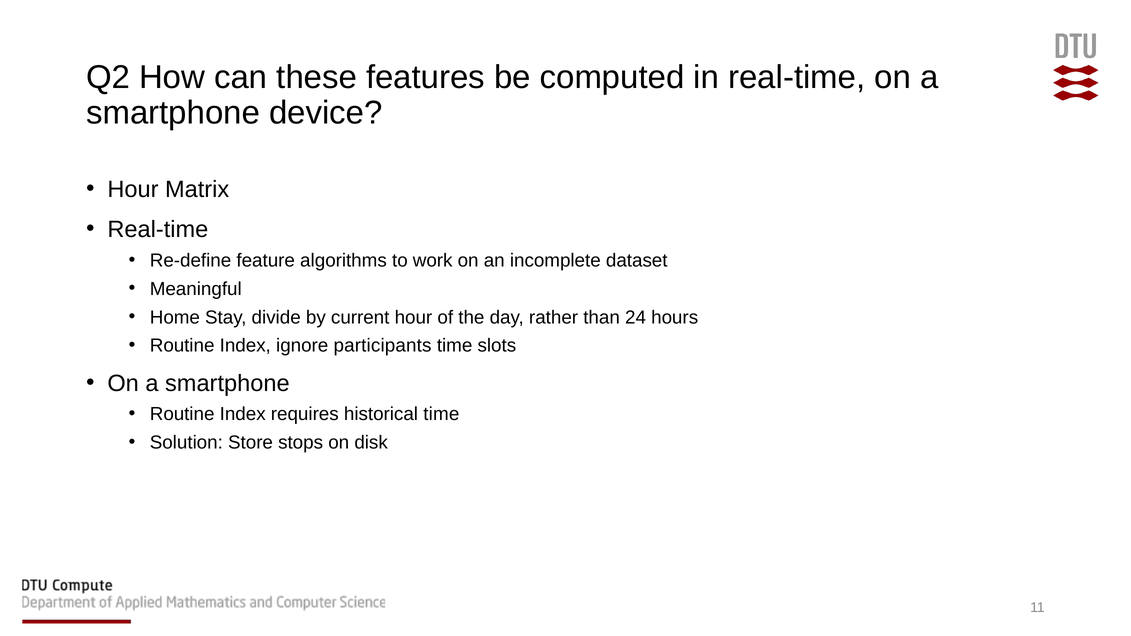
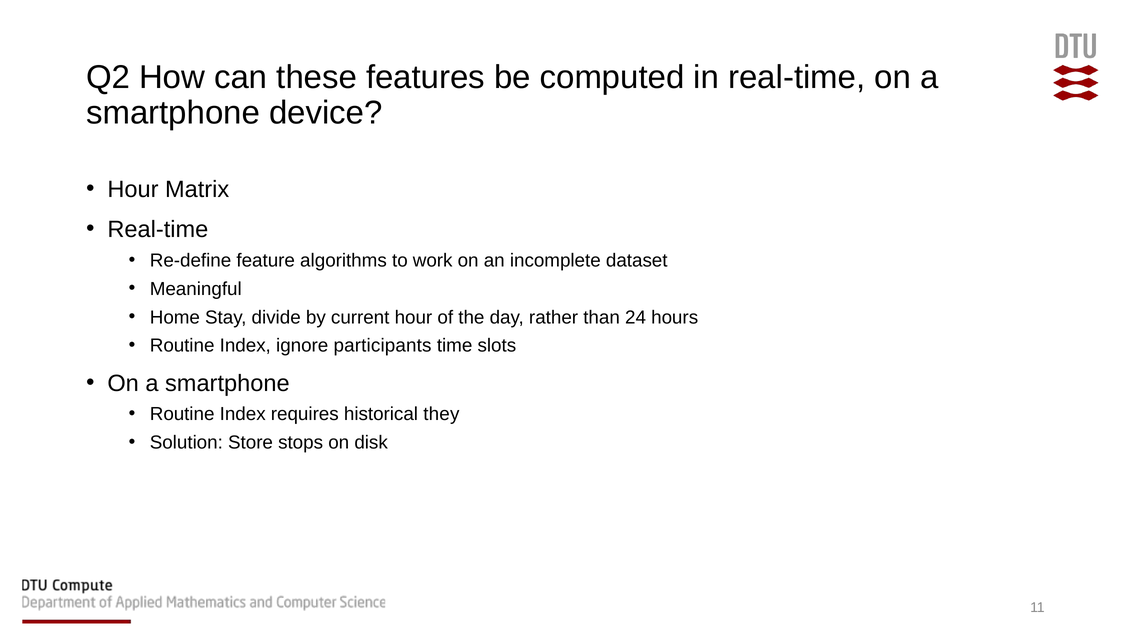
historical time: time -> they (441, 414)
